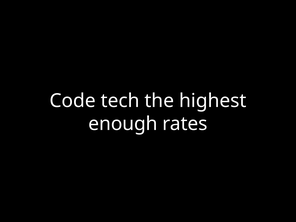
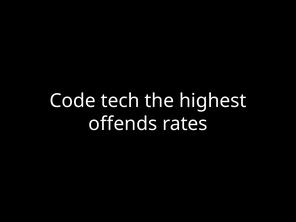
enough: enough -> offends (123, 124)
